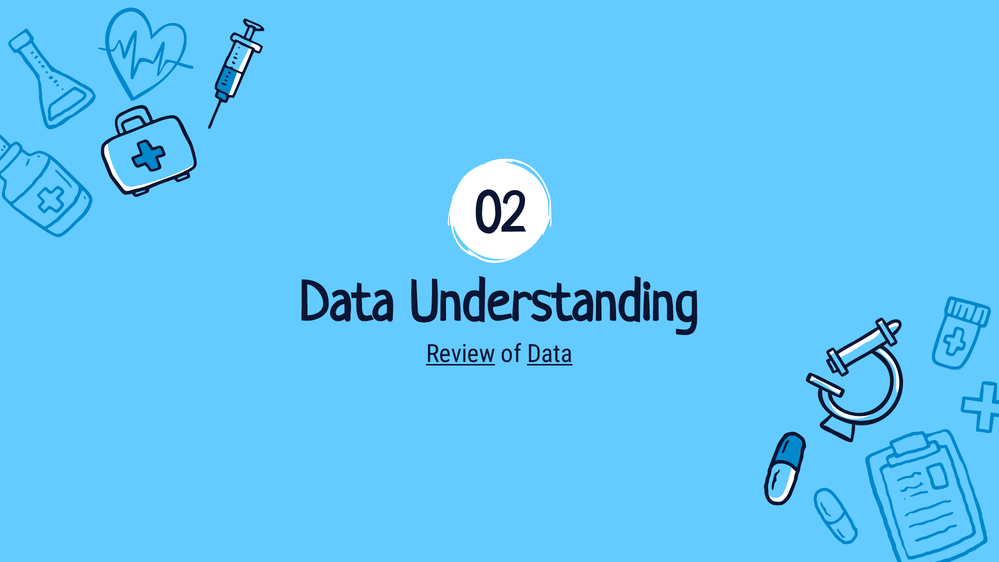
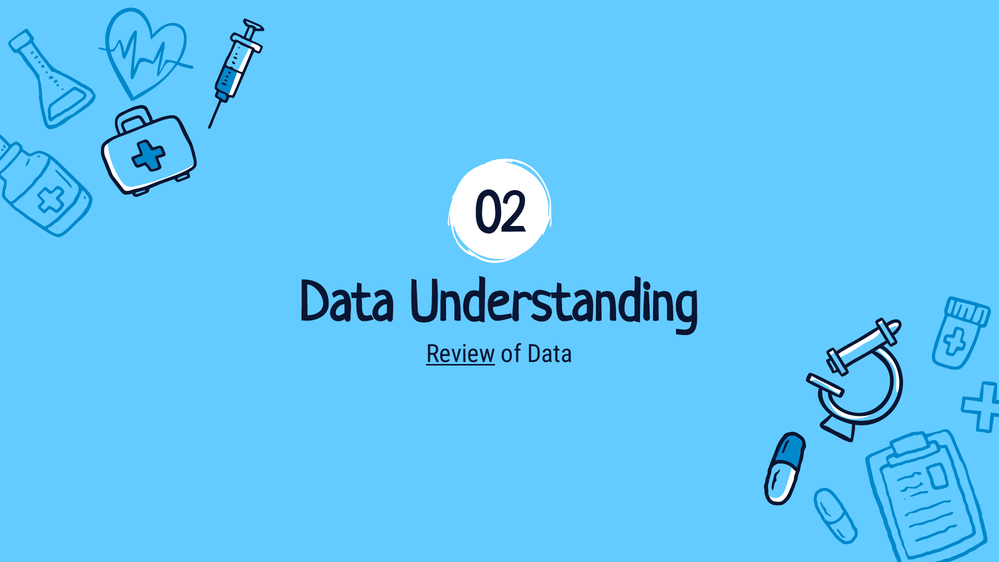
Data underline: present -> none (550, 354)
